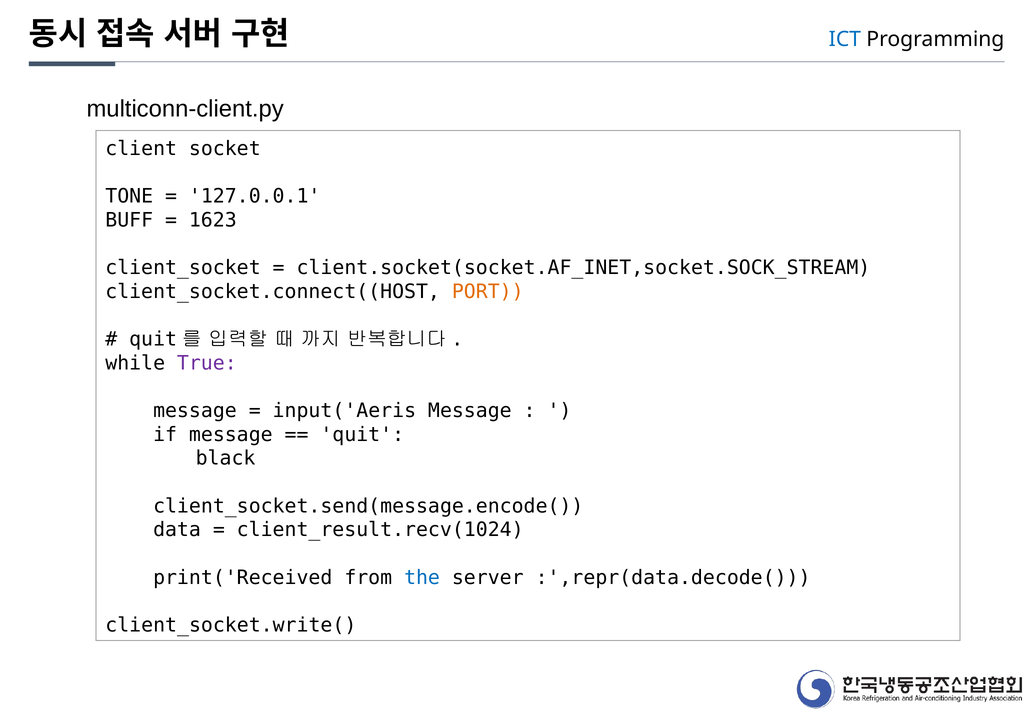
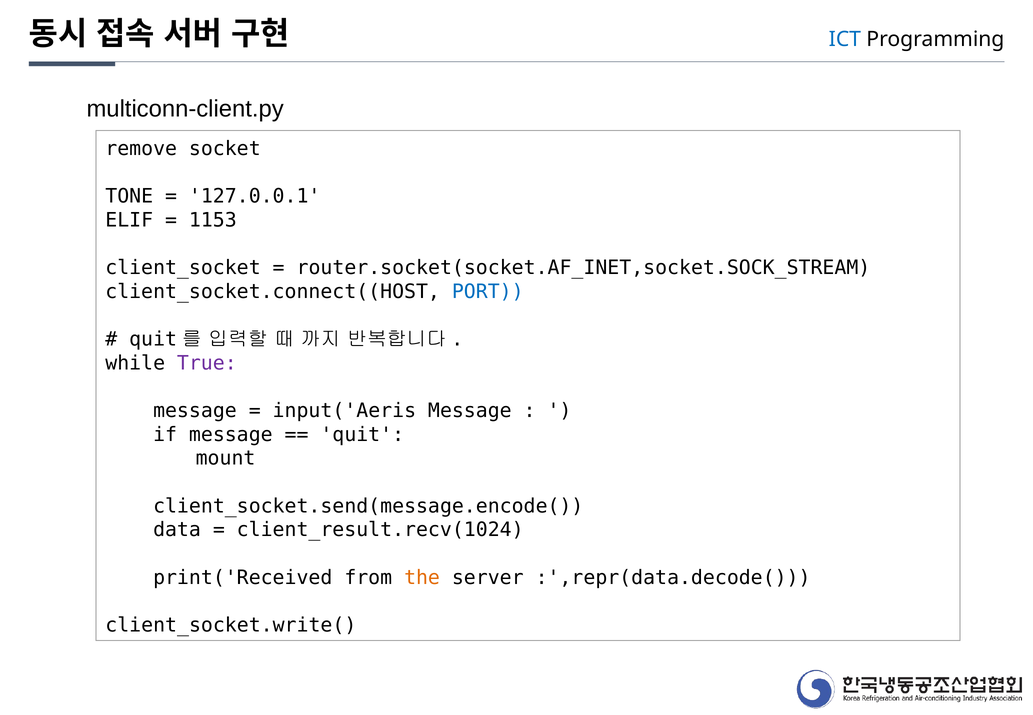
client: client -> remove (141, 149)
BUFF: BUFF -> ELIF (129, 220)
1623: 1623 -> 1153 (213, 220)
client.socket(socket.AF_INET,socket.SOCK_STREAM: client.socket(socket.AF_INET,socket.SOCK_STREAM -> router.socket(socket.AF_INET,socket.SOCK_STREAM (583, 268)
PORT colour: orange -> blue (488, 292)
black: black -> mount (226, 458)
the colour: blue -> orange (422, 578)
